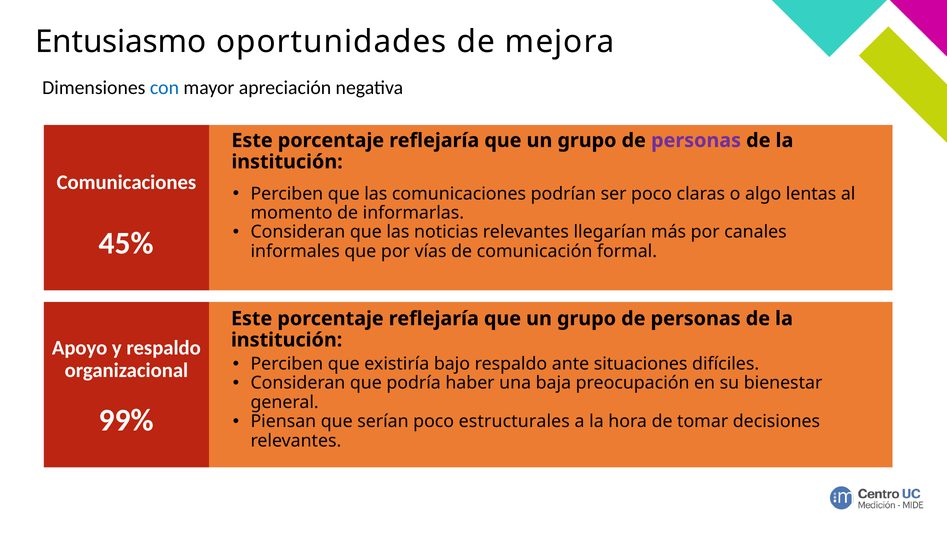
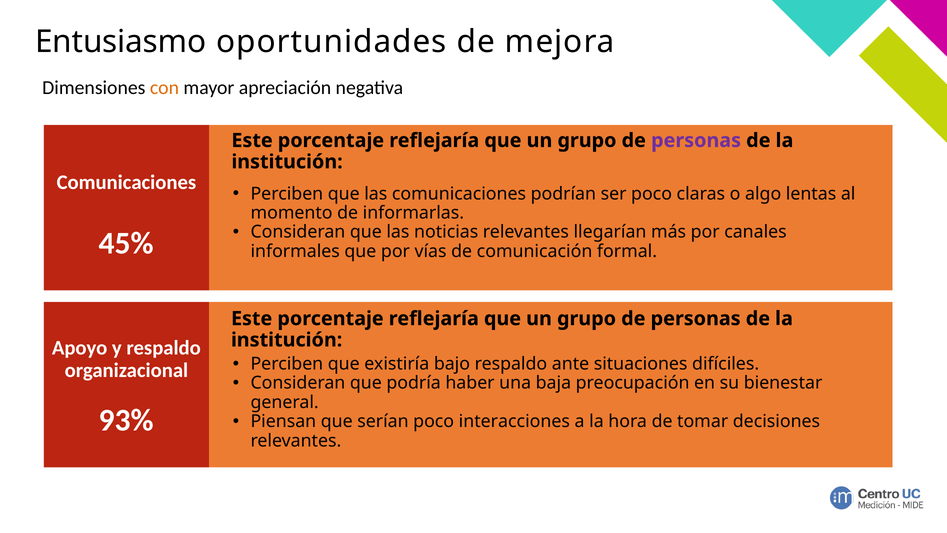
con colour: blue -> orange (164, 88)
99%: 99% -> 93% (126, 420)
estructurales: estructurales -> interacciones (514, 421)
